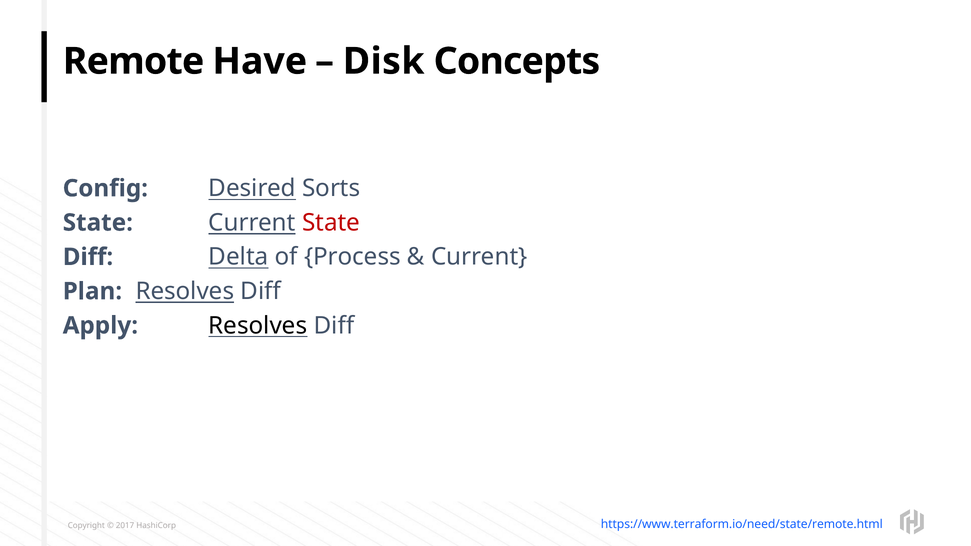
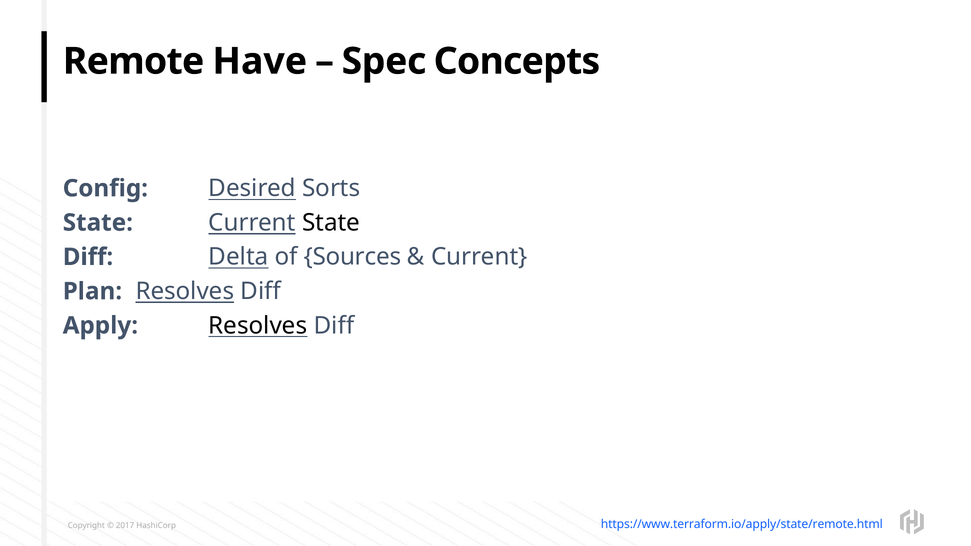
Disk: Disk -> Spec (384, 61)
State colour: red -> black (331, 223)
Process: Process -> Sources (352, 257)
https://www.terraform.io/need/state/remote.html: https://www.terraform.io/need/state/remote.html -> https://www.terraform.io/apply/state/remote.html (742, 524)
